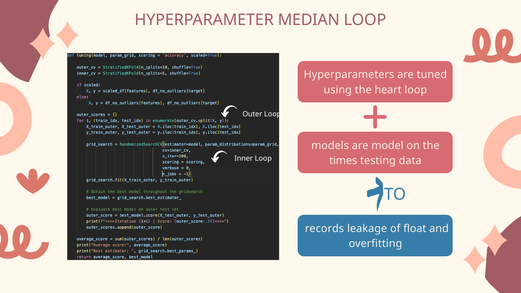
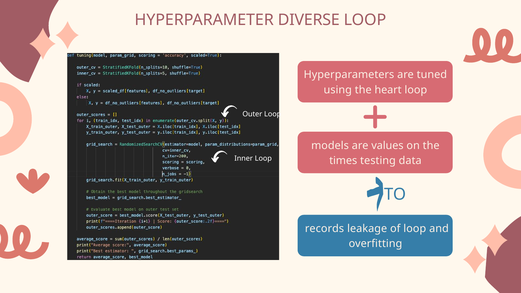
MEDIAN: MEDIAN -> DIVERSE (309, 20)
model: model -> values (387, 145)
of float: float -> loop (415, 229)
